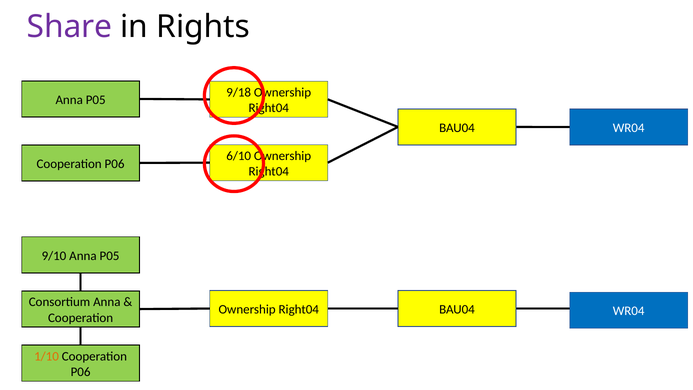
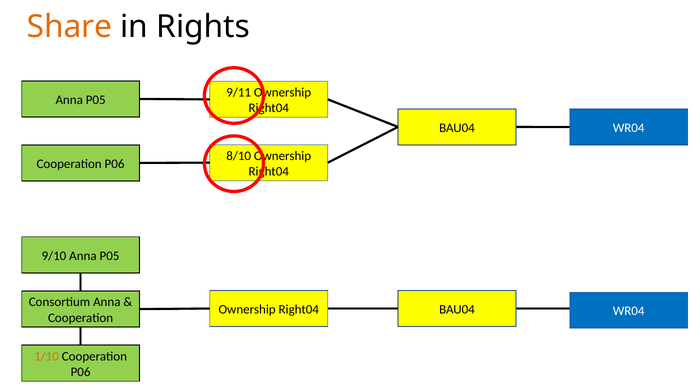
Share colour: purple -> orange (69, 27)
9/18: 9/18 -> 9/11 (239, 92)
6/10: 6/10 -> 8/10 (239, 156)
